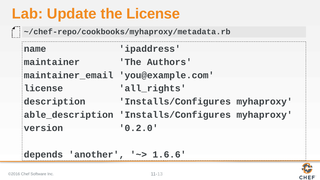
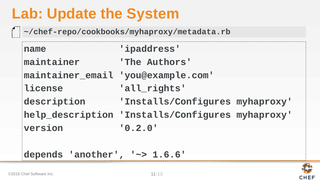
the License: License -> System (153, 14)
able_description: able_description -> help_description (69, 115)
